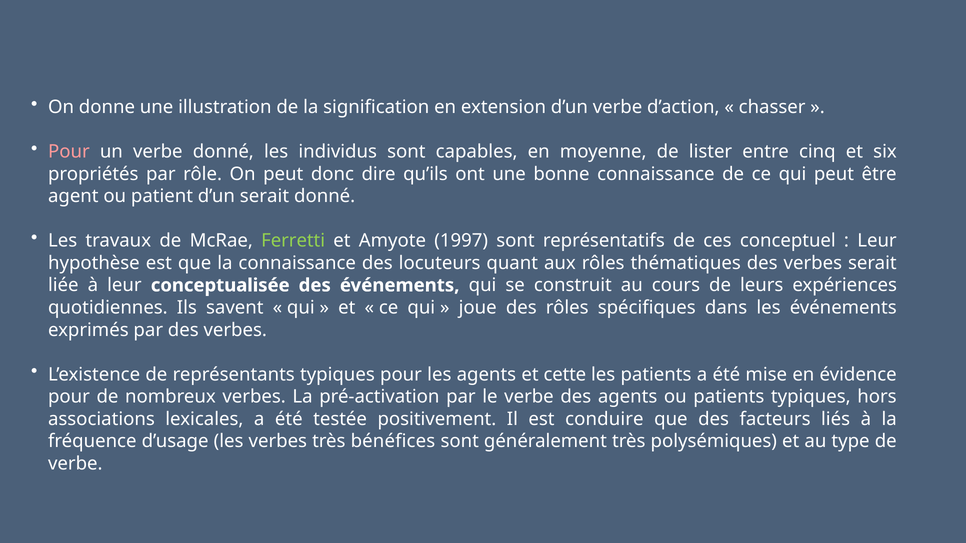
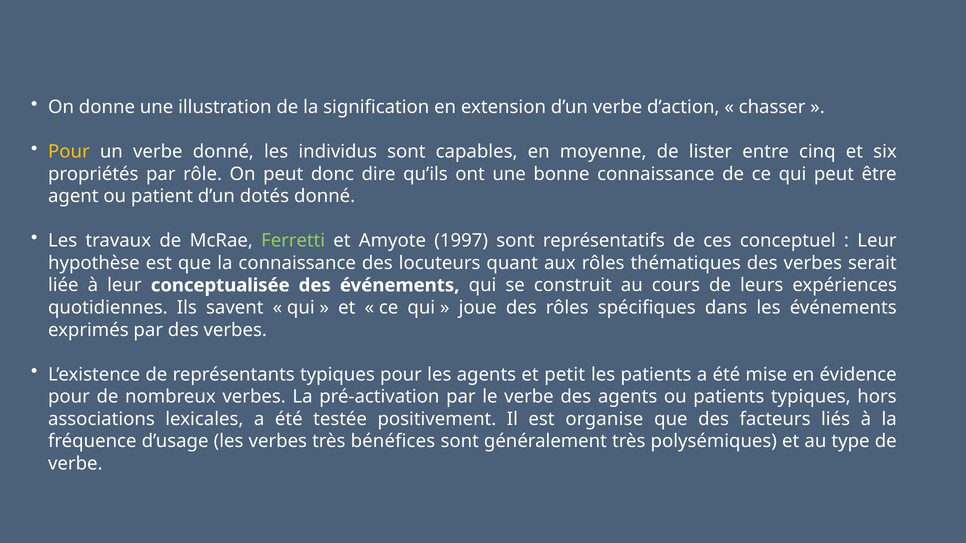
Pour colour: pink -> yellow (69, 152)
d’un serait: serait -> dotés (264, 196)
cette: cette -> petit (565, 375)
conduire: conduire -> organise (604, 419)
